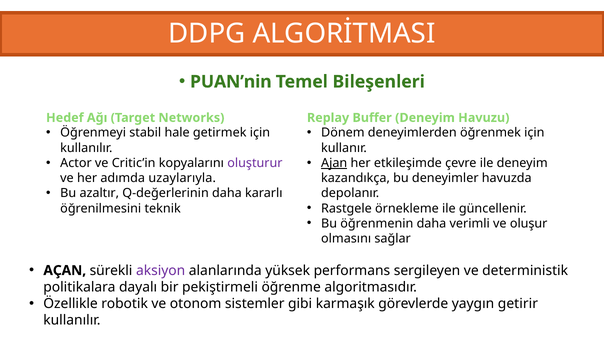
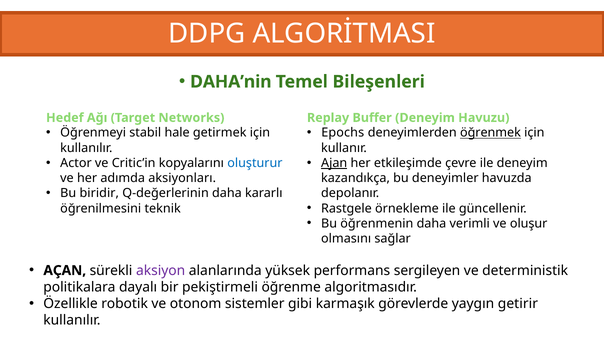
PUAN’nin: PUAN’nin -> DAHA’nin (231, 82)
Dönem: Dönem -> Epochs (343, 133)
öğrenmek underline: none -> present (490, 133)
oluşturur colour: purple -> blue (255, 163)
uzaylarıyla: uzaylarıyla -> aksiyonları (182, 178)
azaltır: azaltır -> biridir (99, 193)
